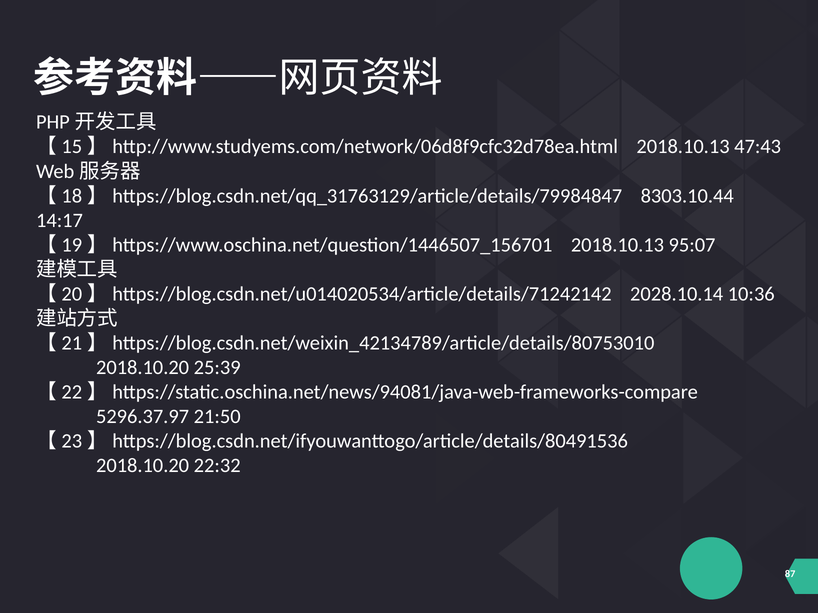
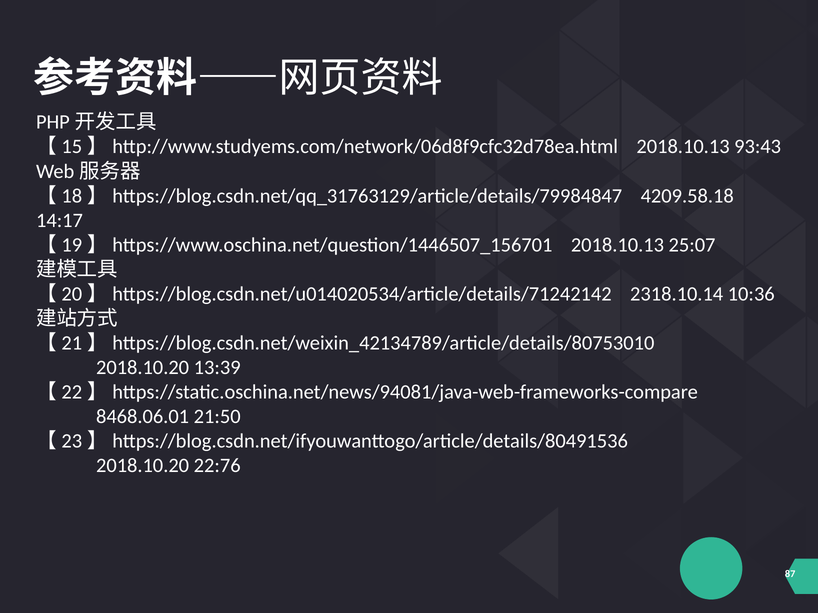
47:43: 47:43 -> 93:43 (758, 147)
8303.10.44: 8303.10.44 -> 4209.58.18 (687, 196)
95:07: 95:07 -> 25:07 (692, 245)
2028.10.14: 2028.10.14 -> 2318.10.14 (677, 294)
25:39: 25:39 -> 13:39 (217, 368)
5296.37.97: 5296.37.97 -> 8468.06.01 (143, 417)
22:32: 22:32 -> 22:76 (217, 466)
